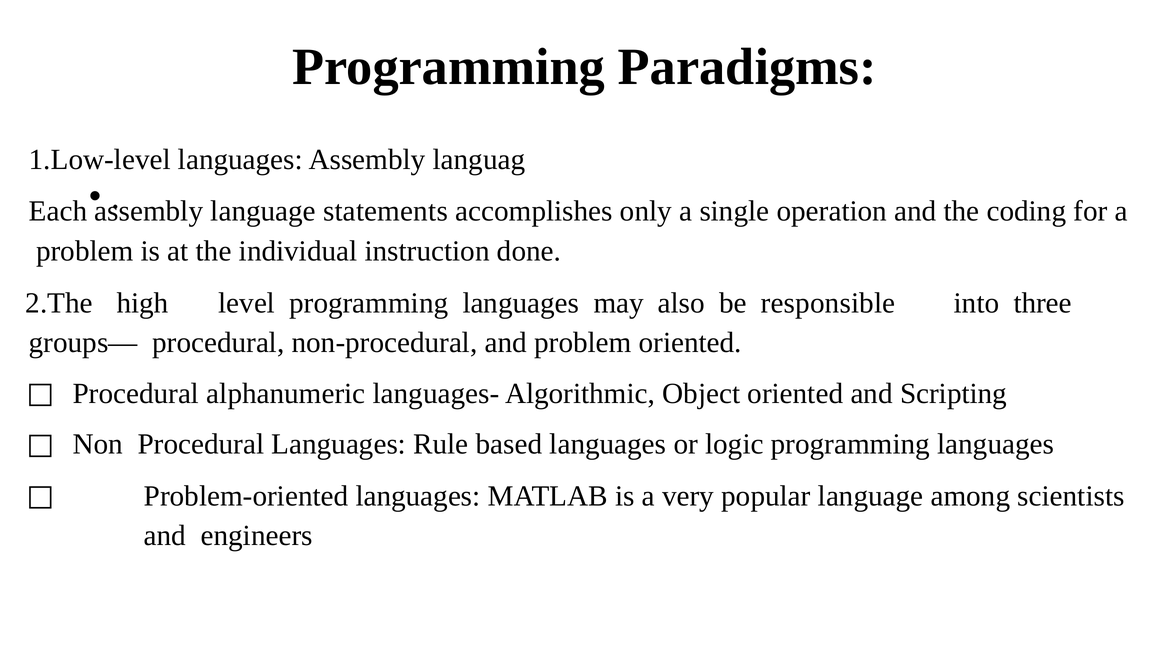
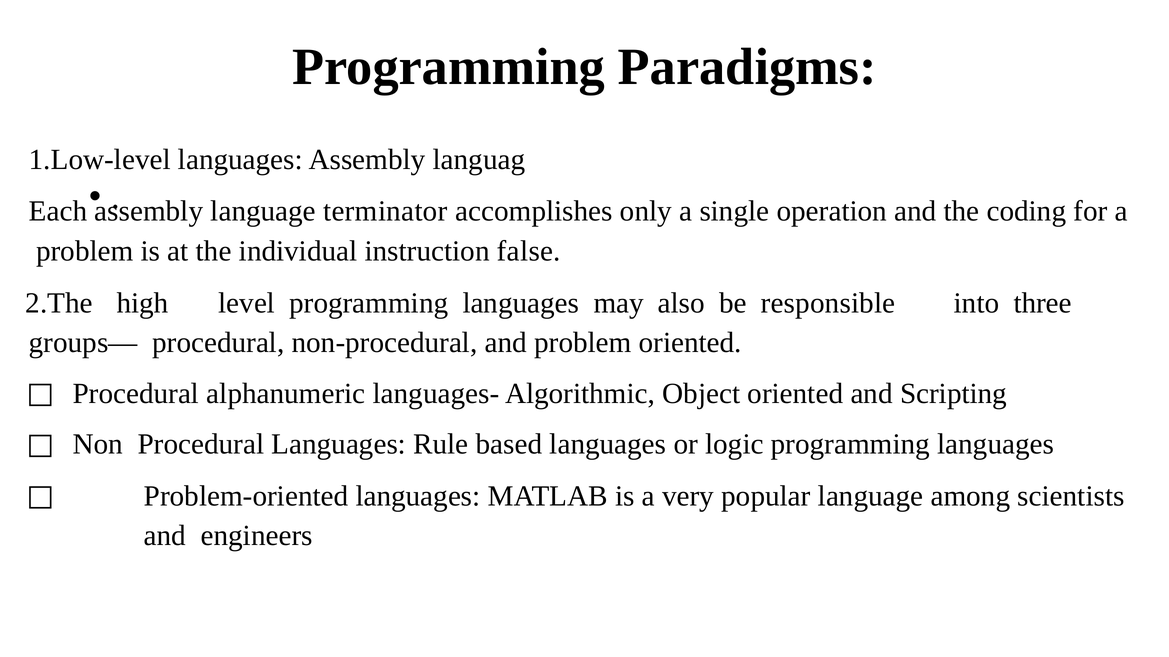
statements: statements -> terminator (385, 211)
done: done -> false (529, 251)
